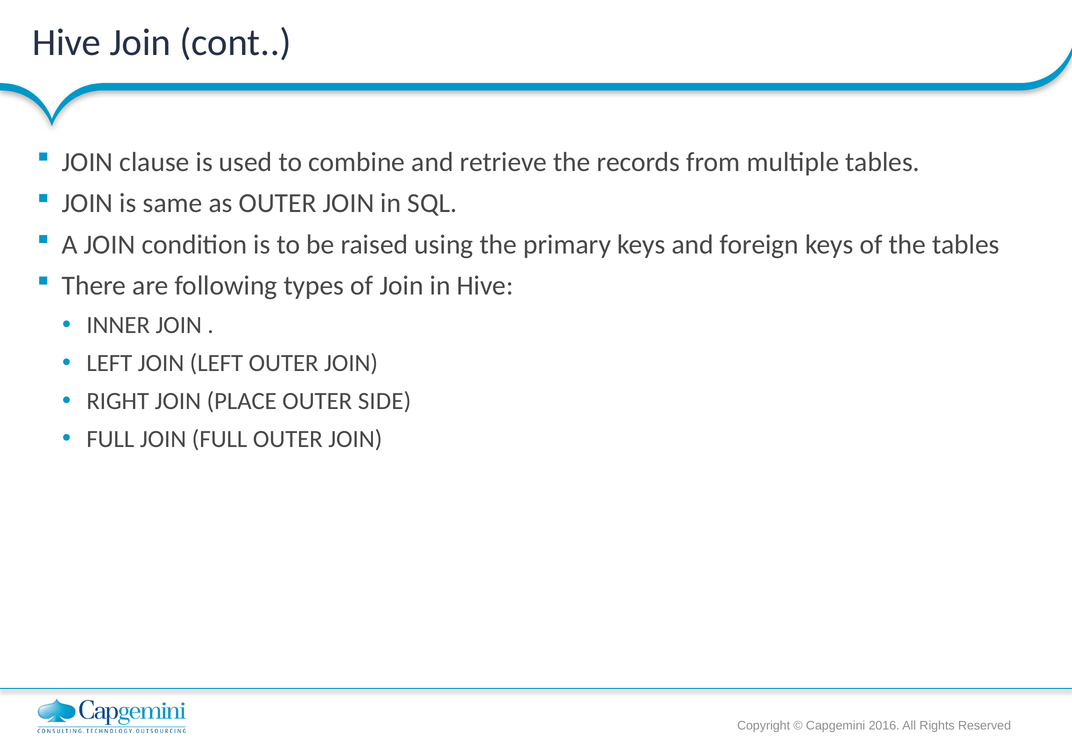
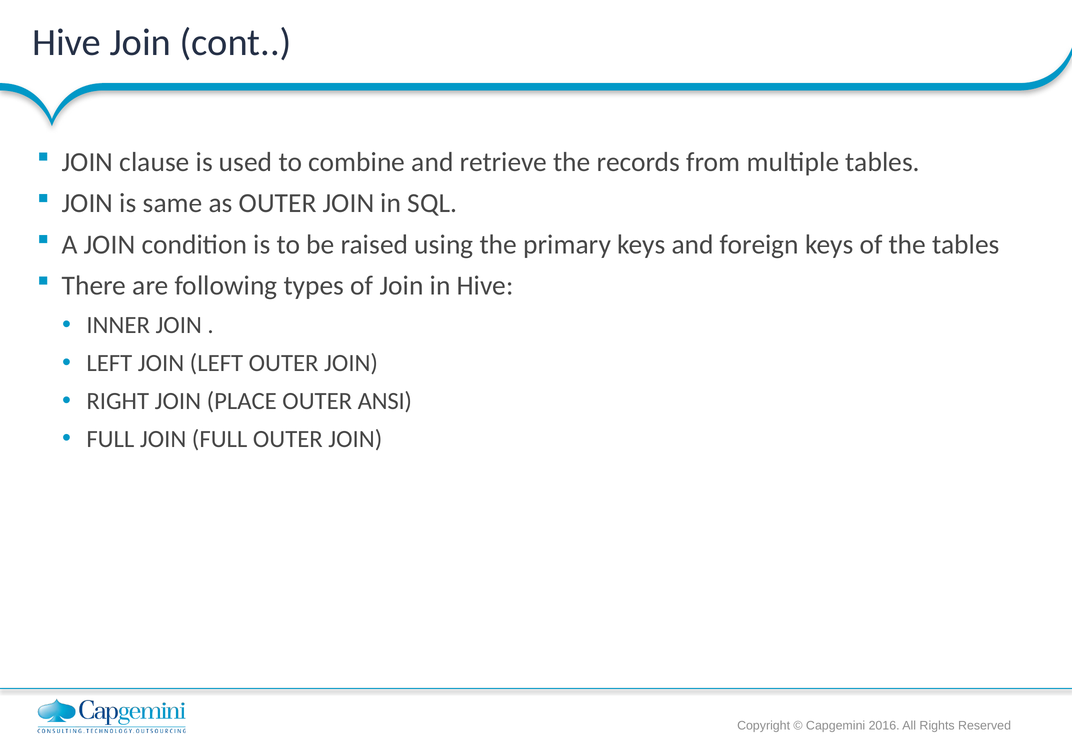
SIDE: SIDE -> ANSI (385, 401)
